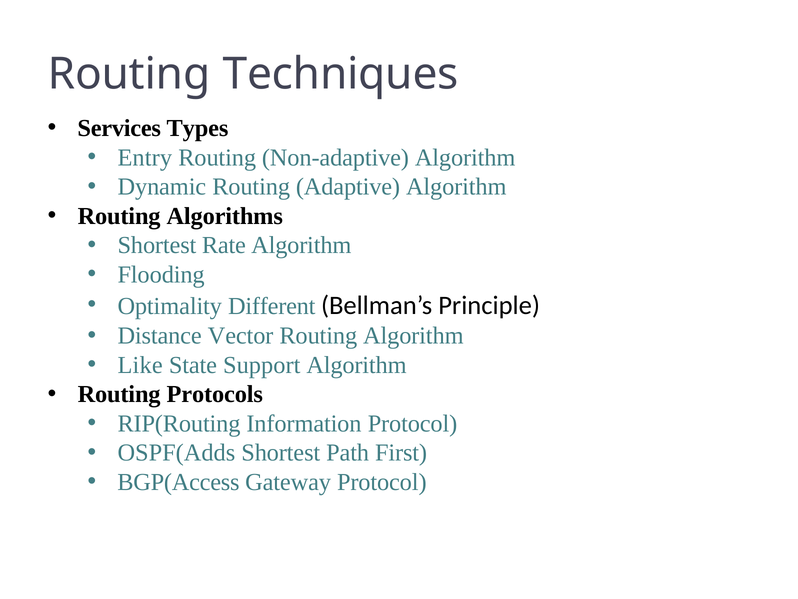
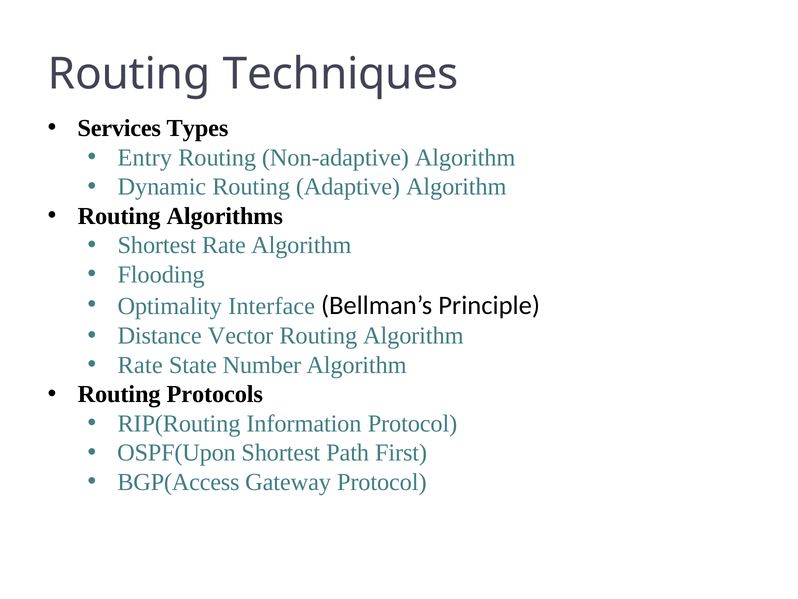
Different: Different -> Interface (272, 306)
Like: Like -> Rate (140, 365)
Support: Support -> Number (262, 365)
OSPF(Adds: OSPF(Adds -> OSPF(Upon (176, 453)
